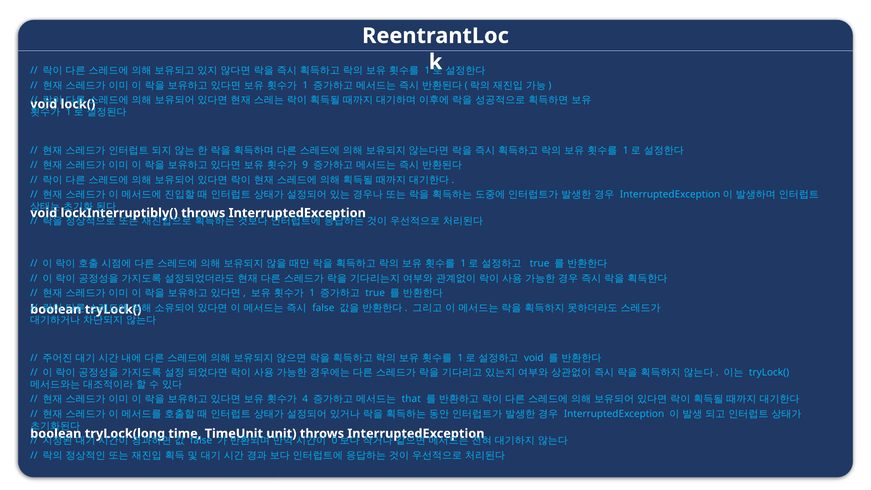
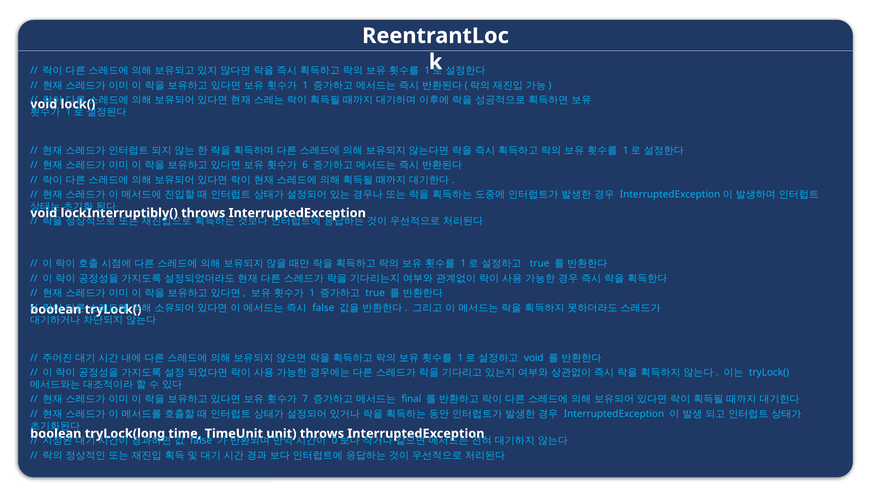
9: 9 -> 6 (305, 165)
4: 4 -> 7 (305, 399)
that: that -> final (411, 399)
